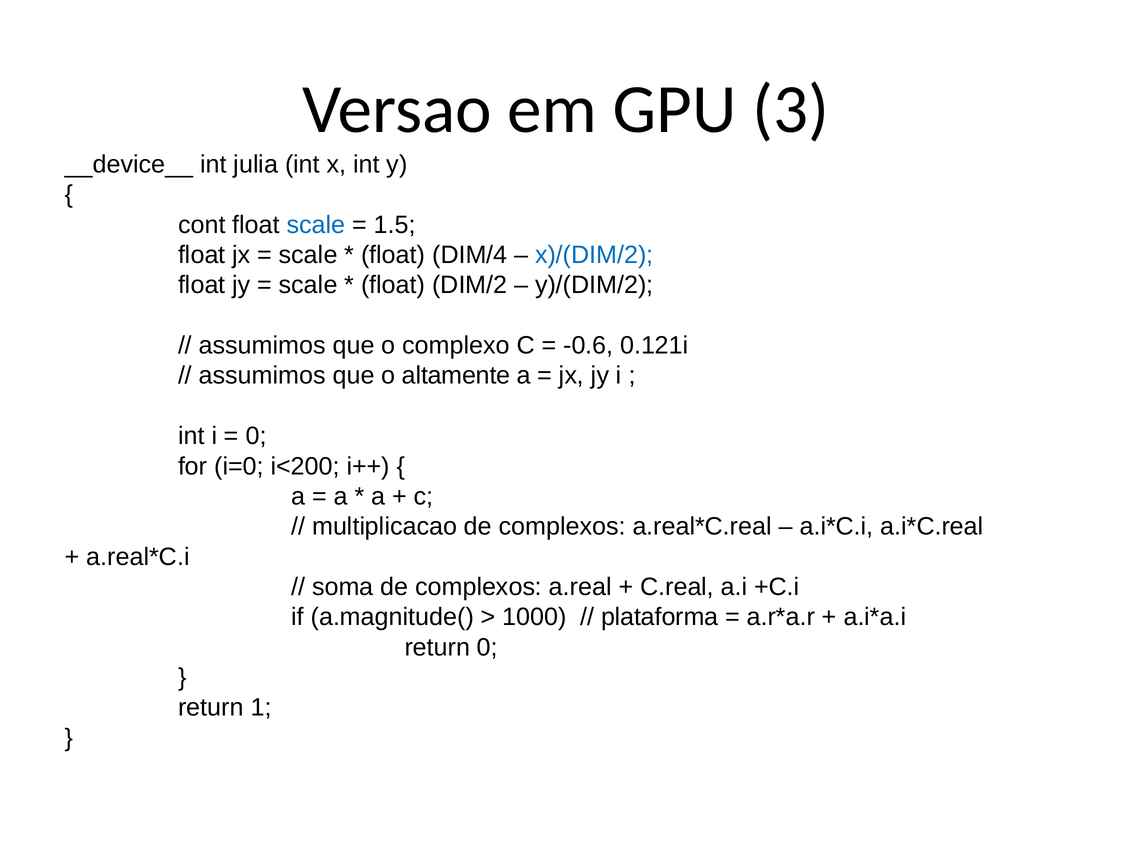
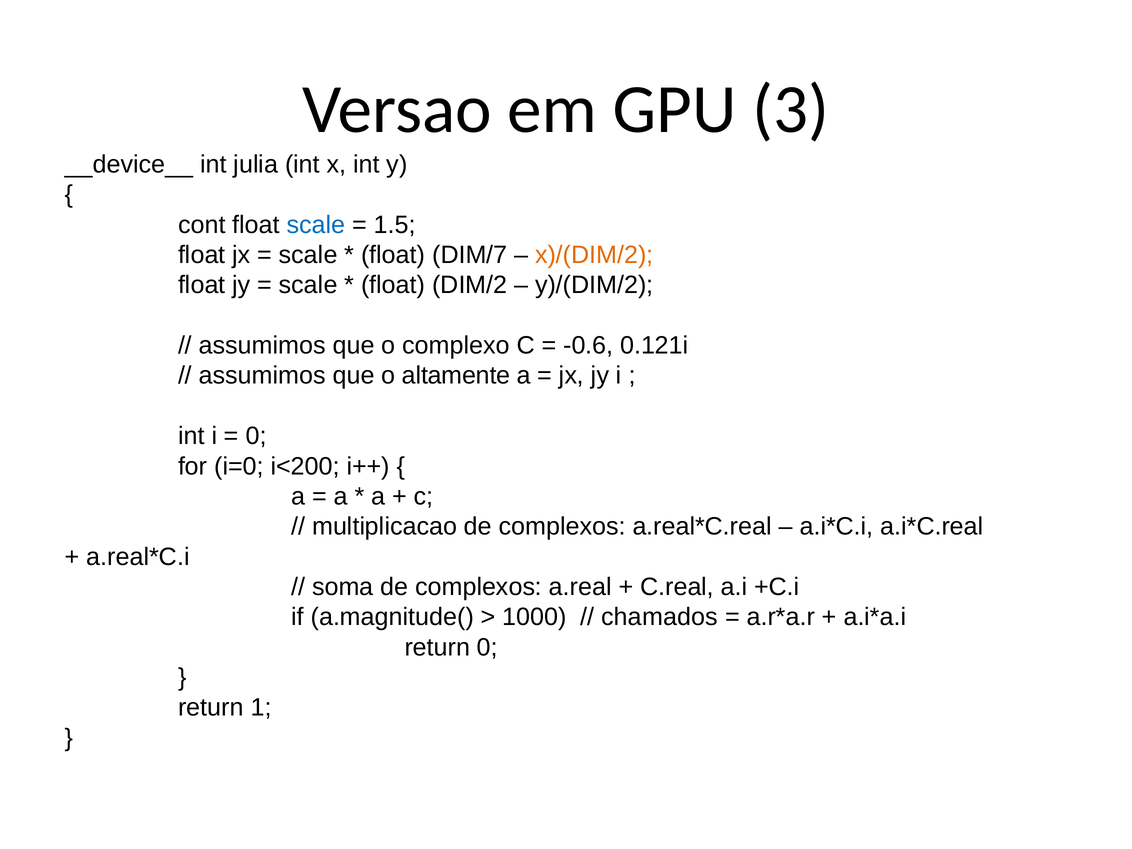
DIM/4: DIM/4 -> DIM/7 (470, 255)
x)/(DIM/2 colour: blue -> orange (594, 255)
plataforma: plataforma -> chamados (660, 617)
